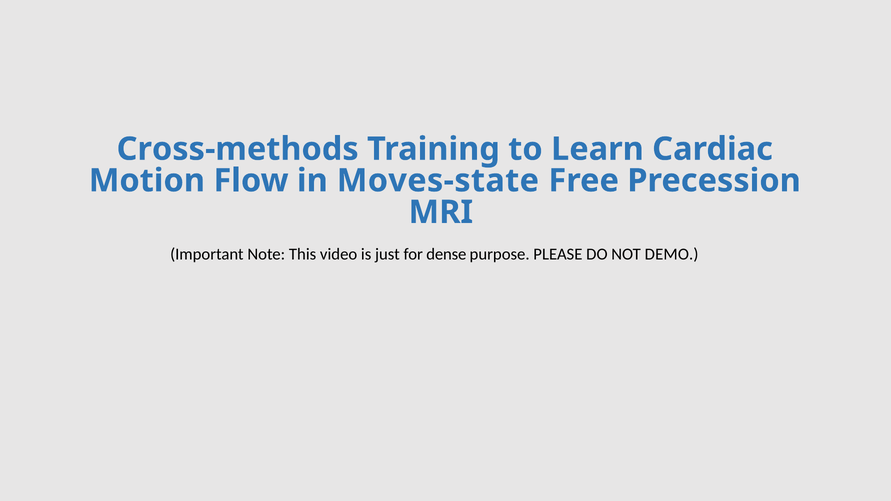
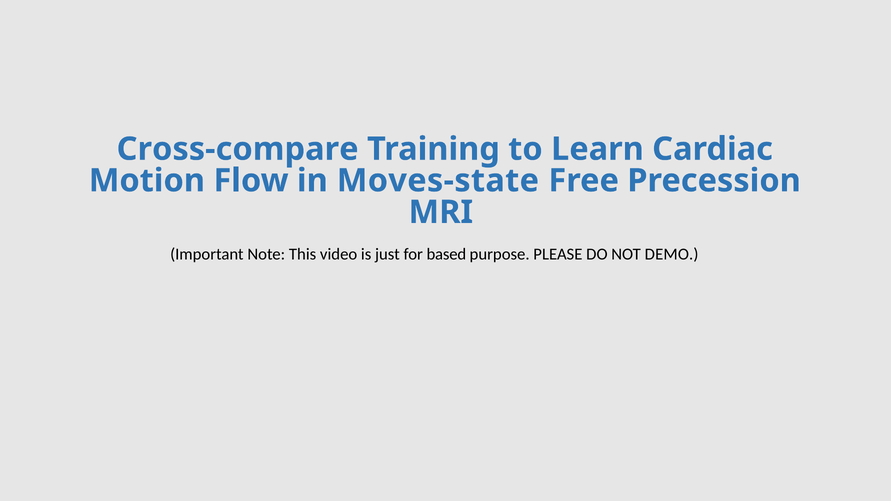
Cross-methods: Cross-methods -> Cross-compare (238, 149)
dense: dense -> based (446, 255)
